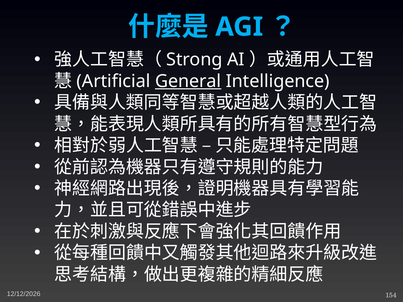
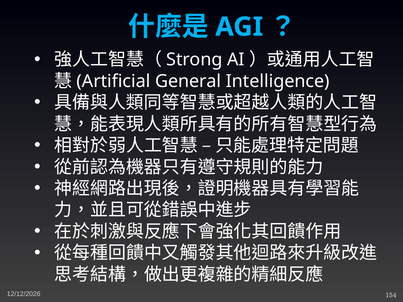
General underline: present -> none (188, 81)
